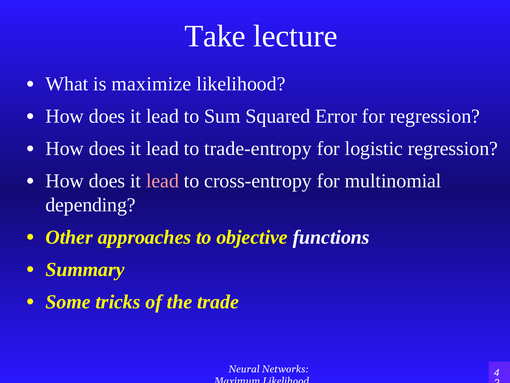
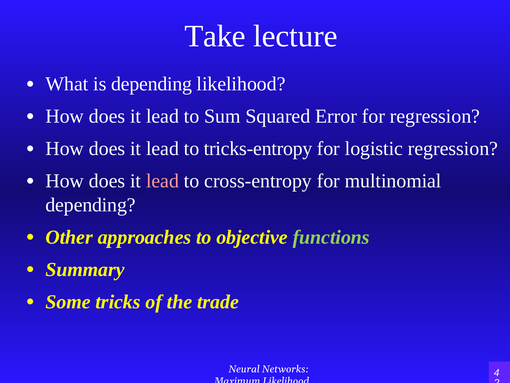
is maximize: maximize -> depending (152, 84)
trade-entropy: trade-entropy -> tricks-entropy (258, 148)
functions colour: white -> light green (331, 237)
